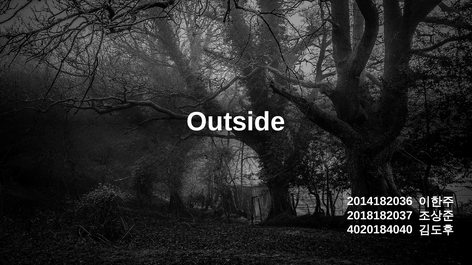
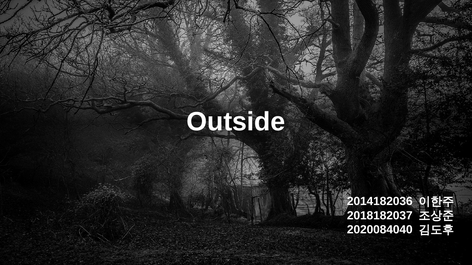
4020184040: 4020184040 -> 2020084040 (380, 230)
